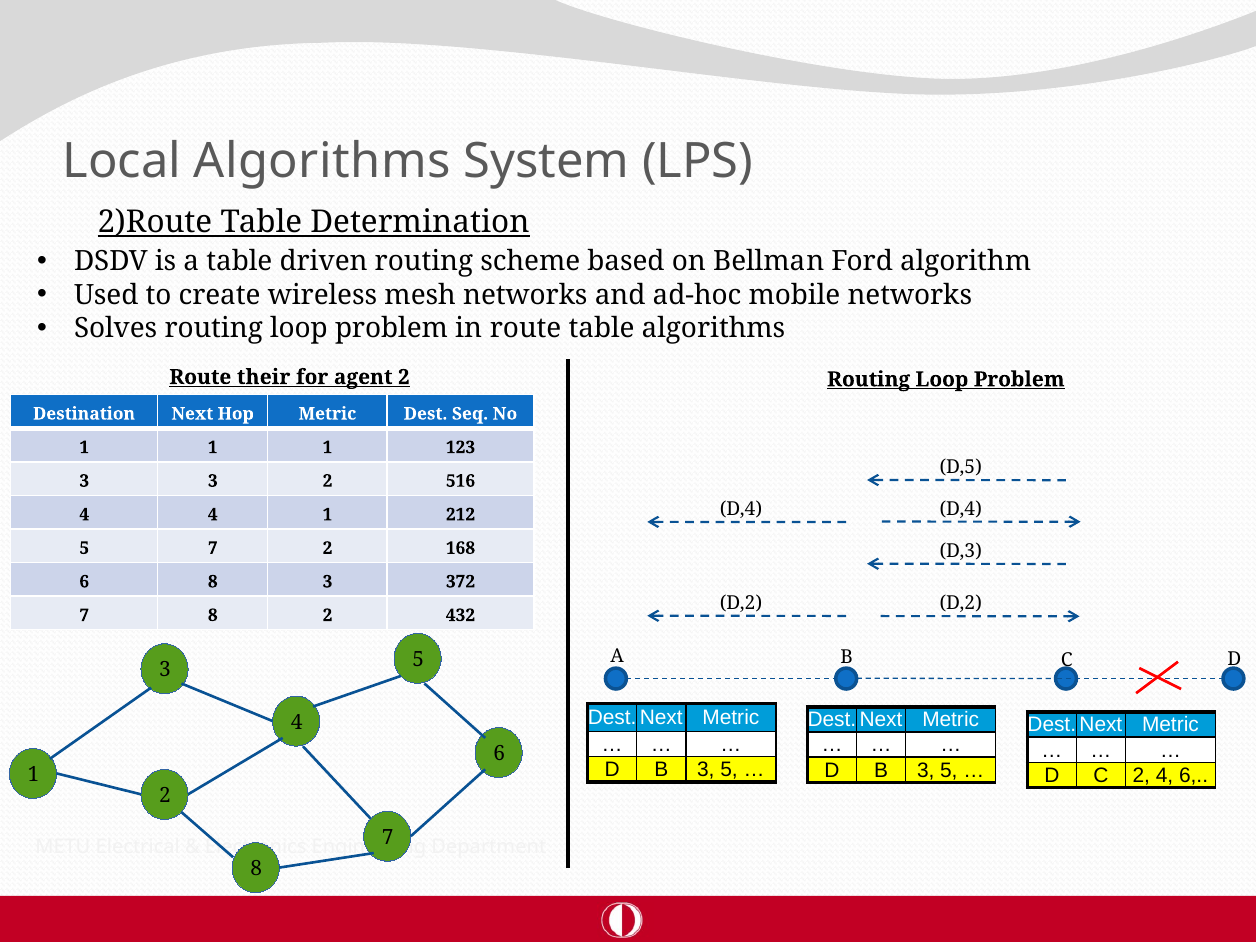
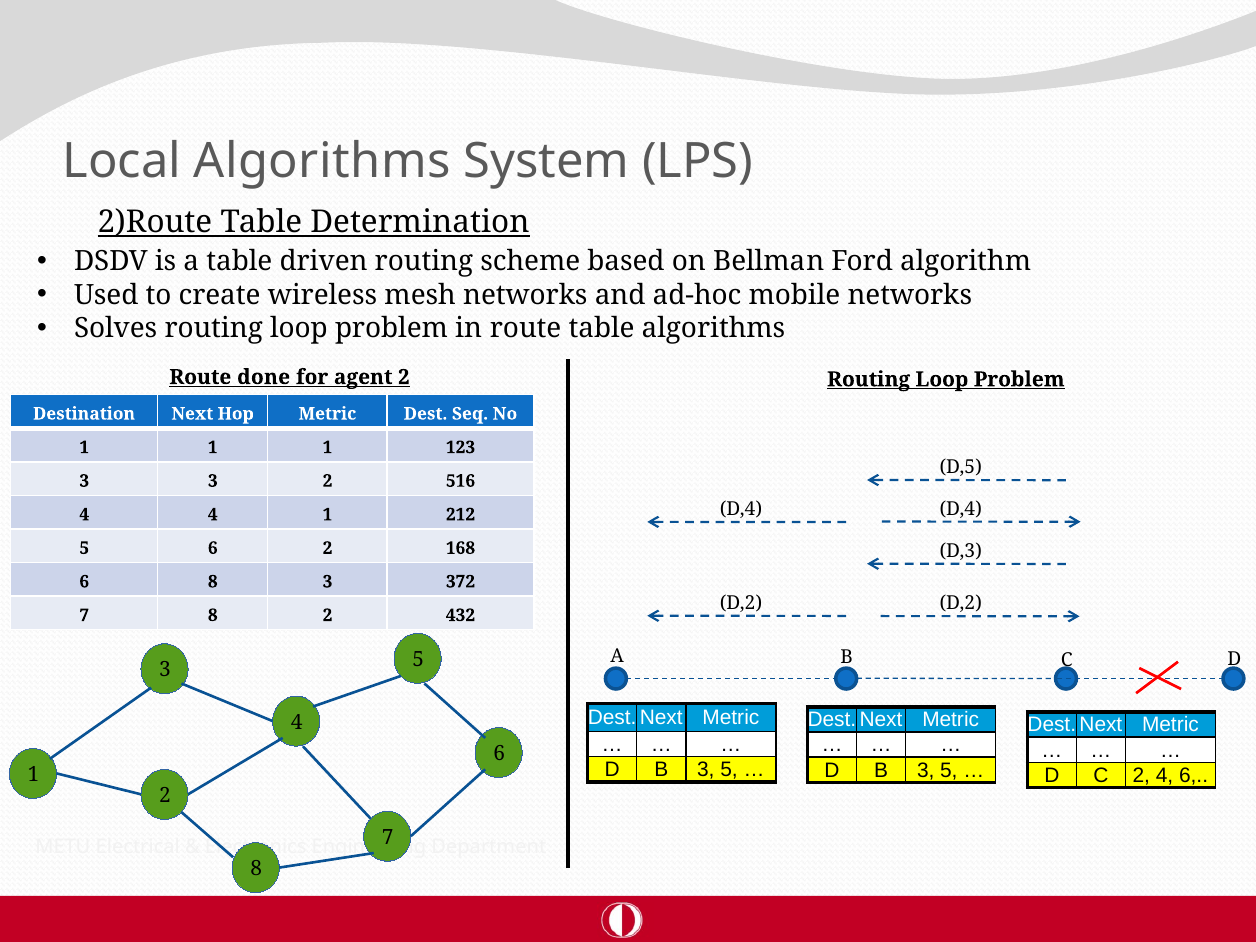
their: their -> done (264, 377)
5 7: 7 -> 6 (213, 548)
